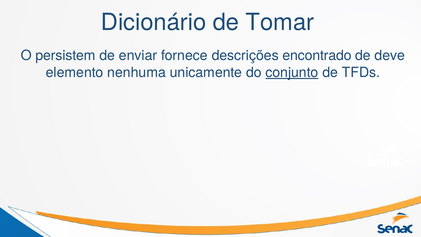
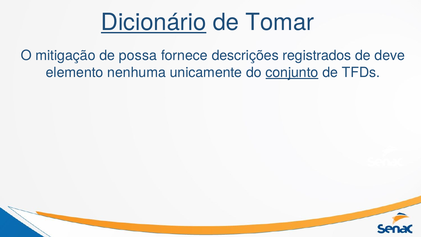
Dicionário underline: none -> present (154, 22)
persistem: persistem -> mitigação (65, 56)
enviar: enviar -> possa (138, 56)
encontrado: encontrado -> registrados (317, 56)
